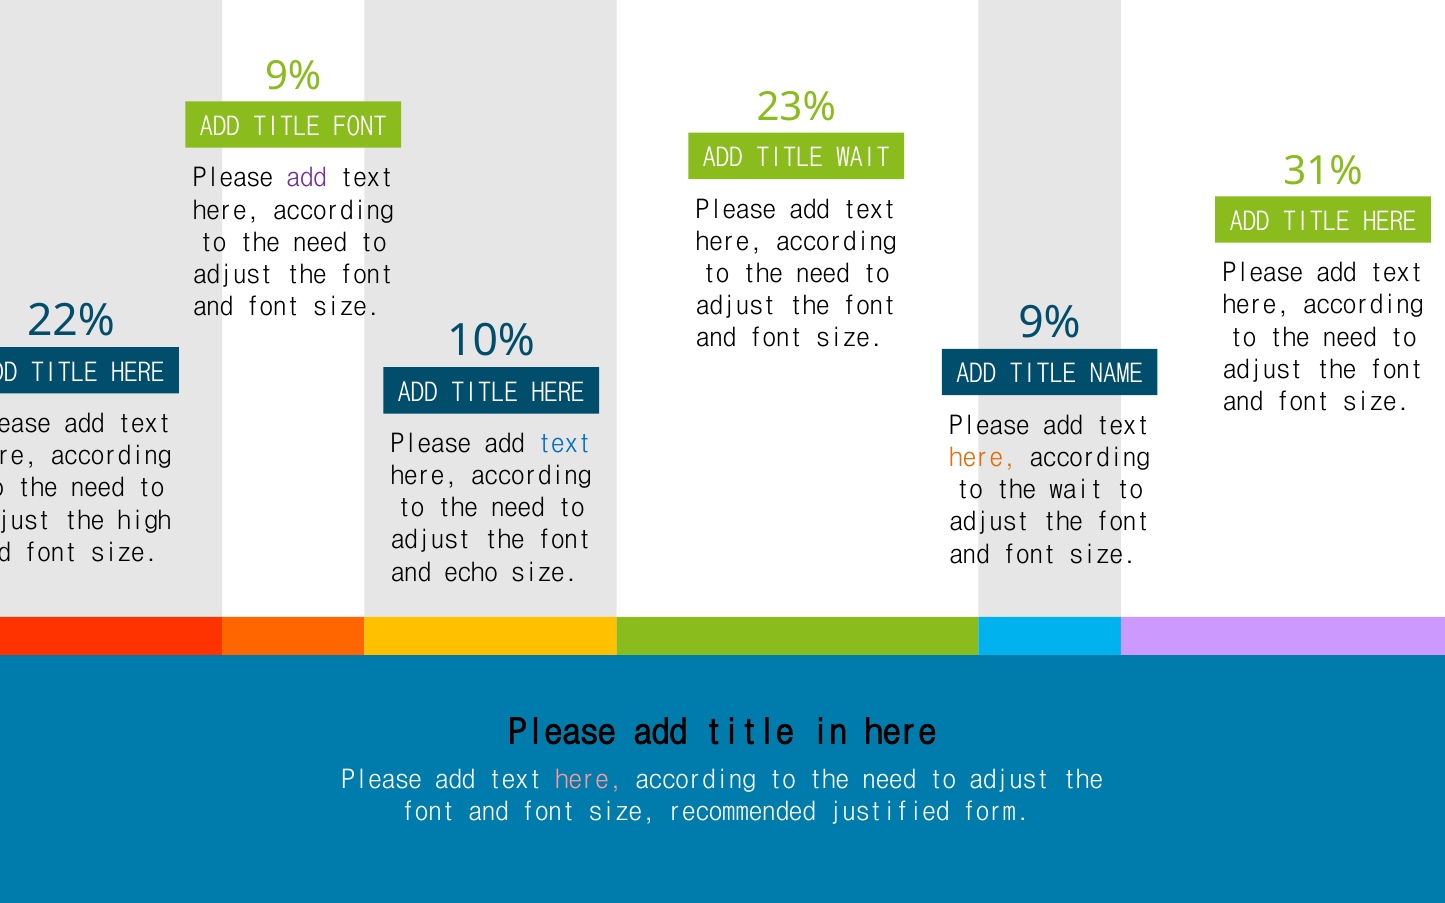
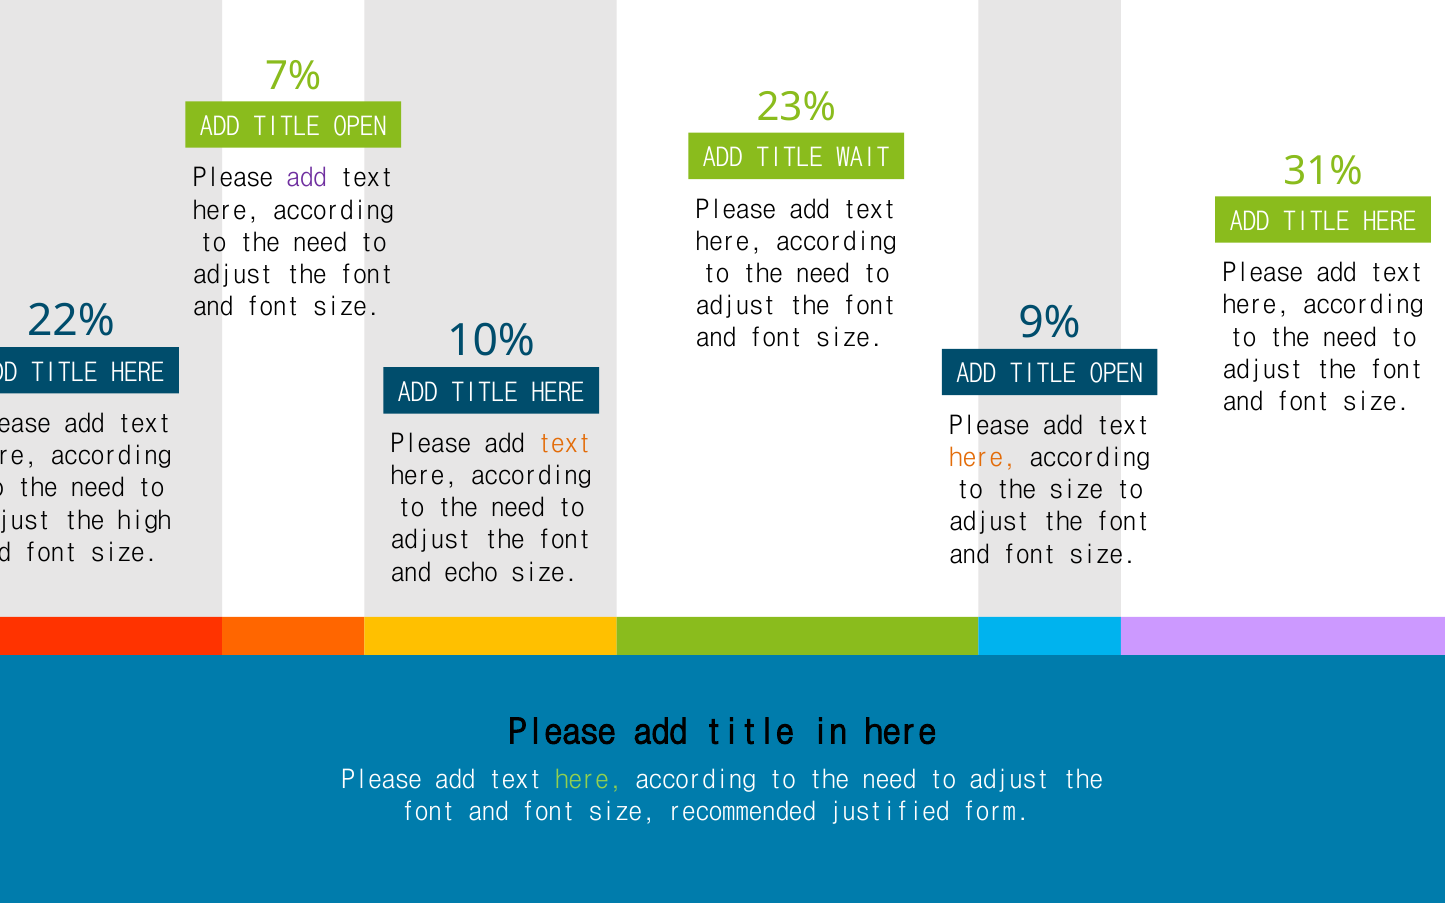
9%: 9% -> 7% (293, 76)
FONT: FONT -> OPEN (360, 126)
NAME: NAME -> OPEN (1116, 374)
text colour: blue -> orange (565, 444)
the wait: wait -> size (1076, 490)
here colour: pink -> light green (589, 780)
